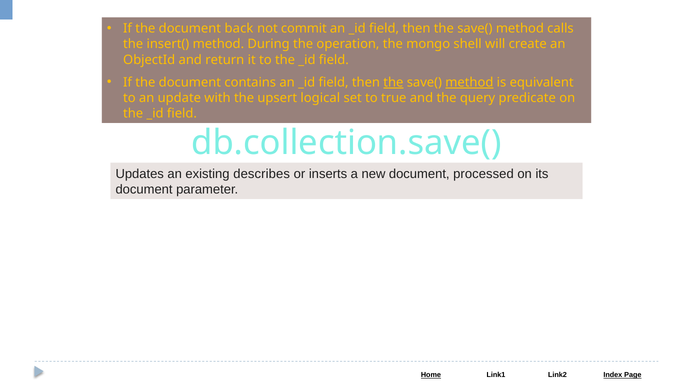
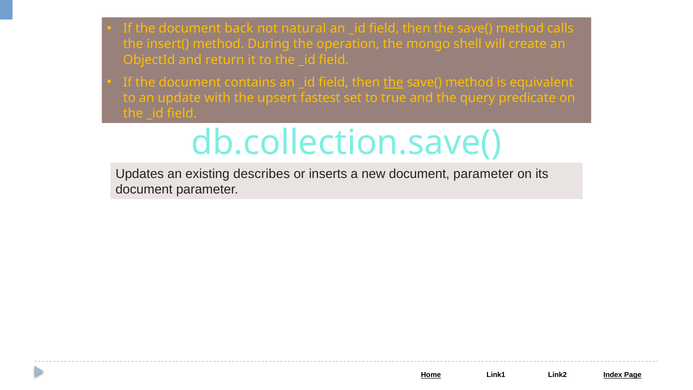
commit: commit -> natural (304, 29)
method underline: present -> none (469, 82)
logical: logical -> fastest (320, 98)
new document processed: processed -> parameter (483, 174)
